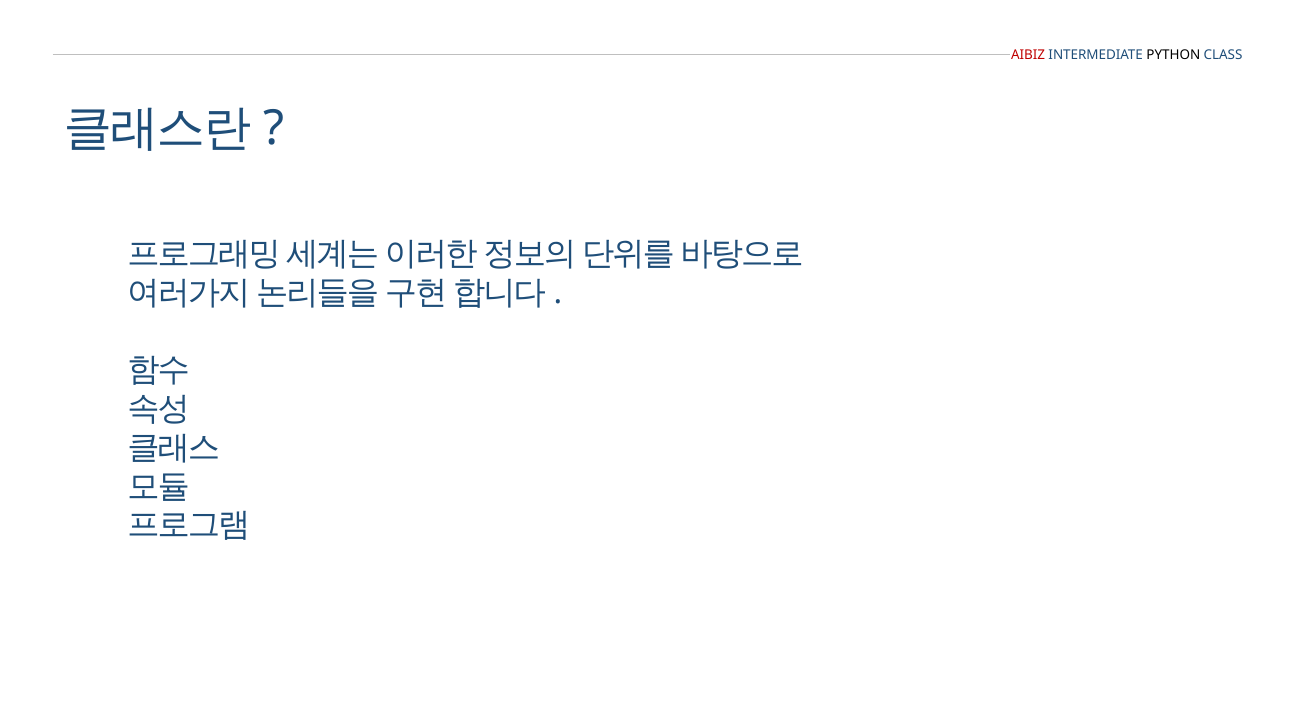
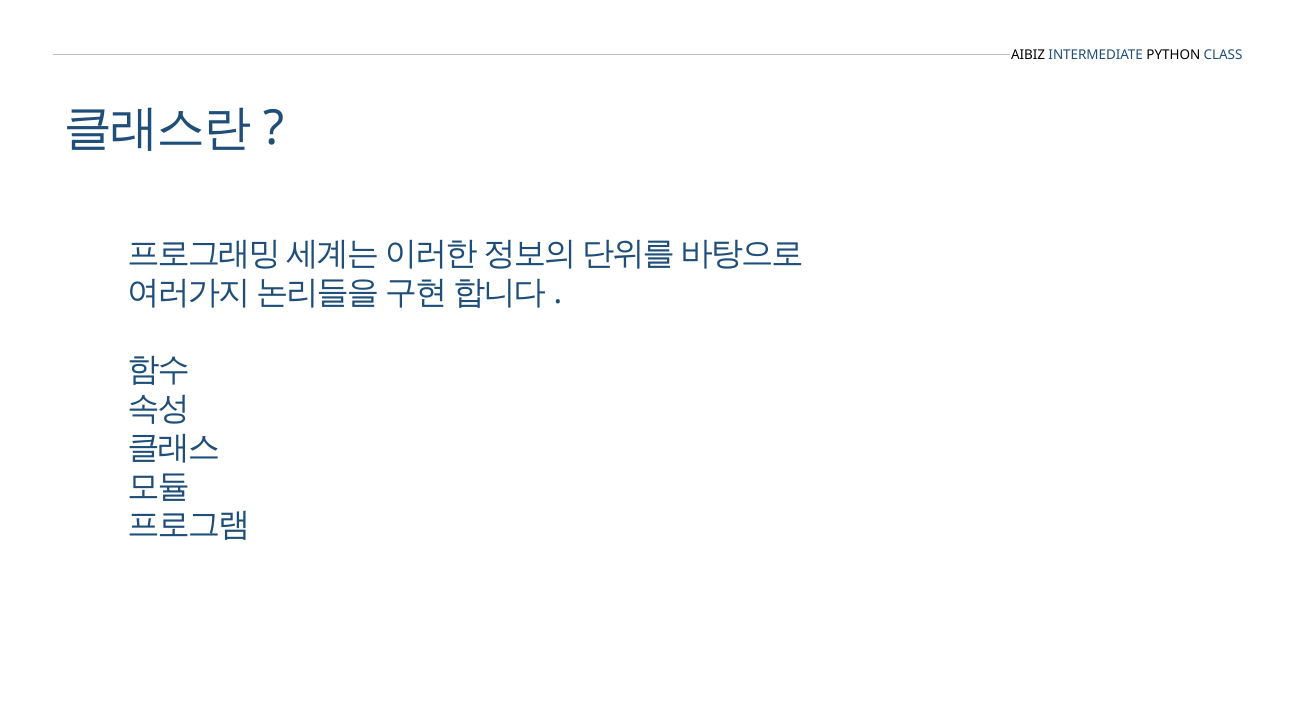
AIBIZ colour: red -> black (1028, 55)
